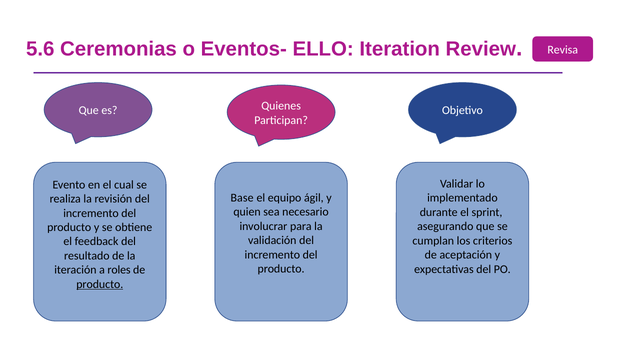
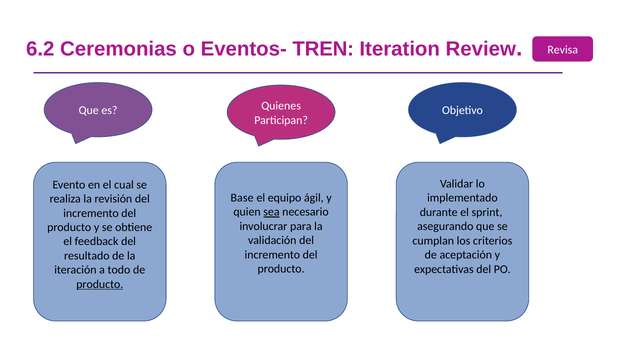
5.6: 5.6 -> 6.2 (40, 49)
ELLO: ELLO -> TREN (323, 49)
sea underline: none -> present (271, 212)
roles: roles -> todo (119, 270)
